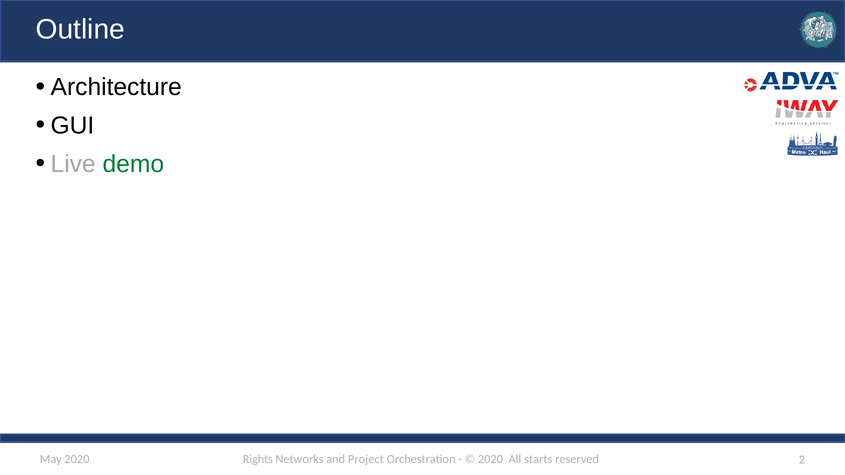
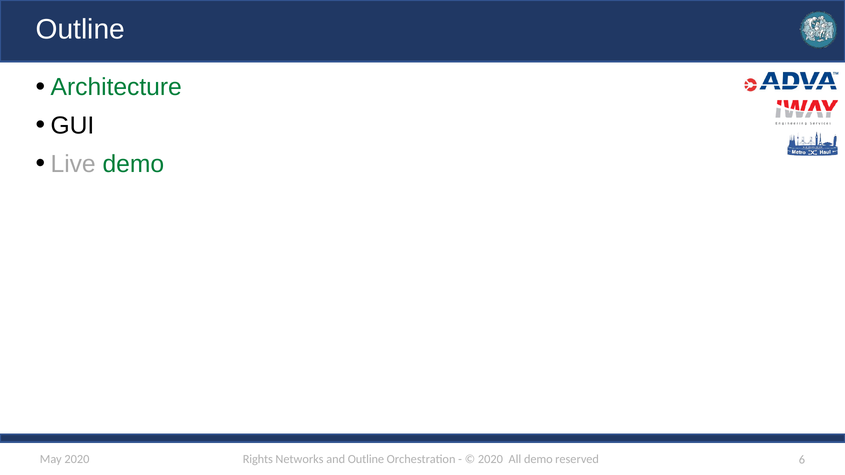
Architecture colour: black -> green (116, 87)
and Project: Project -> Outline (366, 459)
All starts: starts -> demo (538, 459)
2: 2 -> 6 (802, 460)
